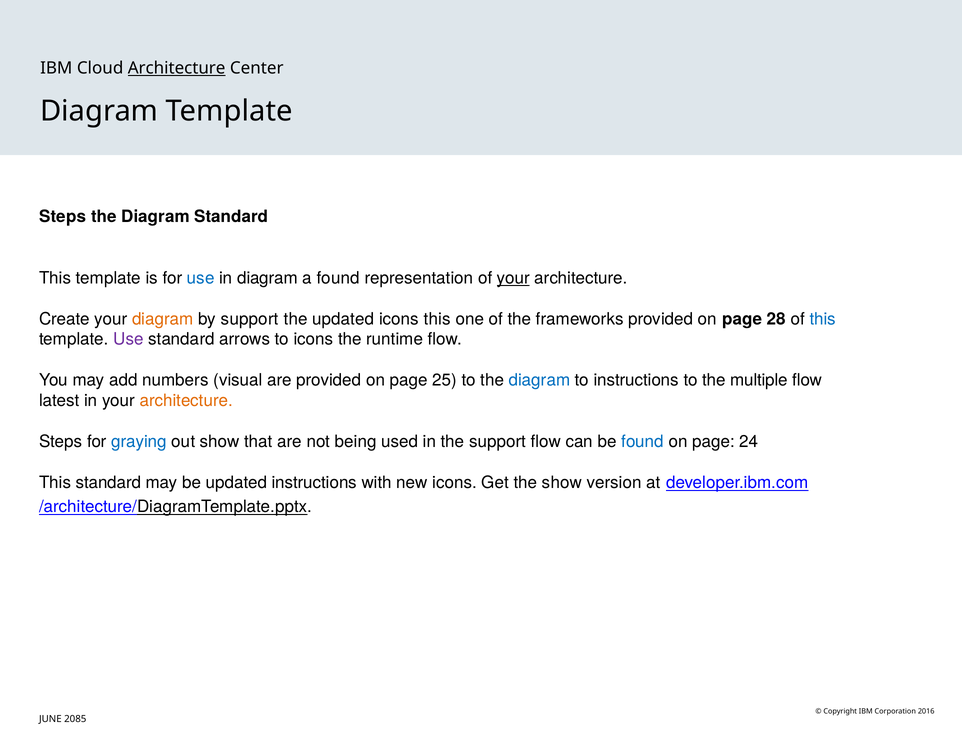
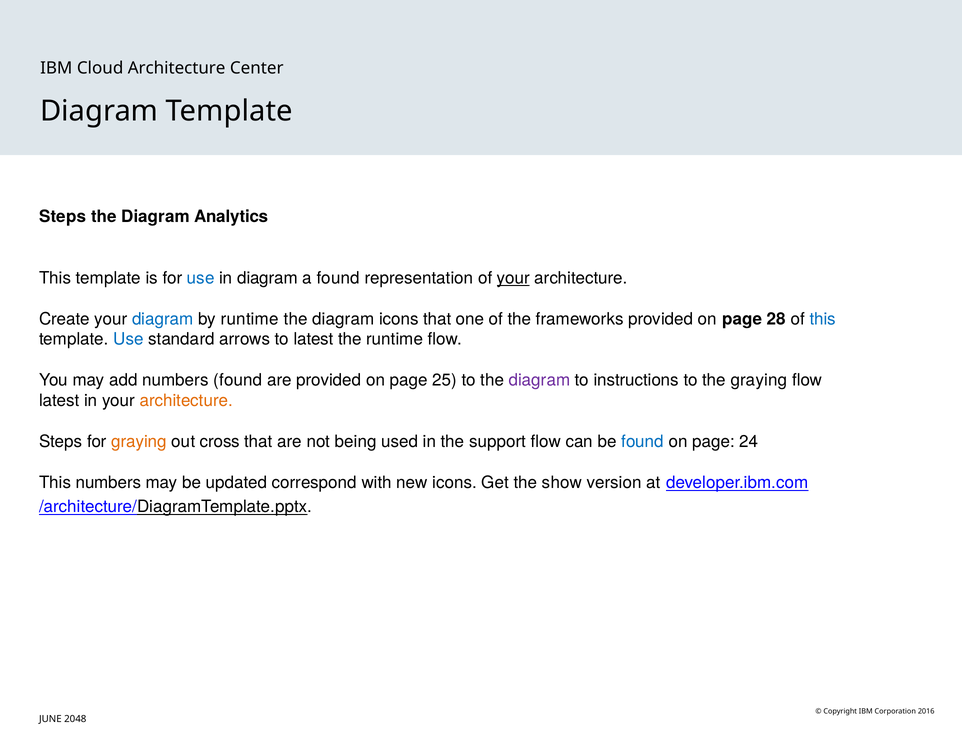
Architecture underline: present -> none (177, 68)
Diagram Standard: Standard -> Analytics (231, 217)
diagram colour: orange -> blue (163, 319)
by support: support -> runtime (250, 319)
updated: updated -> diagram (343, 319)
icons this: this -> that (437, 319)
Use colour: purple -> blue (128, 339)
to icons: icons -> latest (314, 339)
numbers visual: visual -> found (238, 380)
diagram colour: blue -> purple (539, 380)
the multiple: multiple -> graying (759, 380)
graying colour: blue -> orange (139, 441)
out show: show -> cross (220, 441)
This standard: standard -> numbers (108, 482)
updated instructions: instructions -> correspond (314, 482)
2085: 2085 -> 2048 (75, 718)
